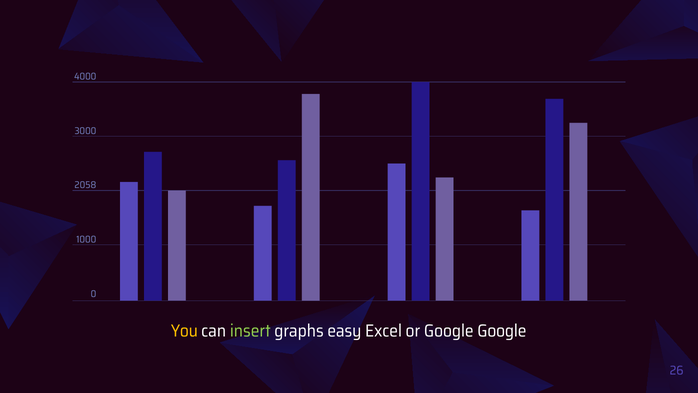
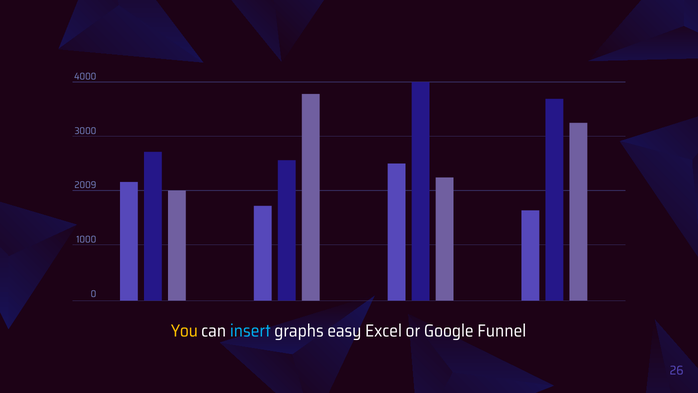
2058: 2058 -> 2009 (85, 185)
insert colour: light green -> light blue (250, 331)
Google Google: Google -> Funnel (502, 331)
